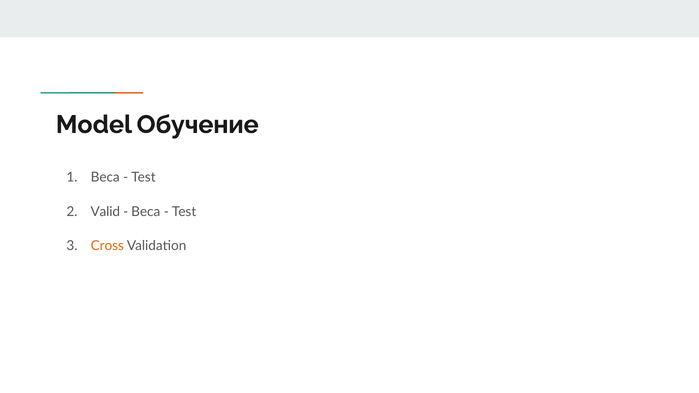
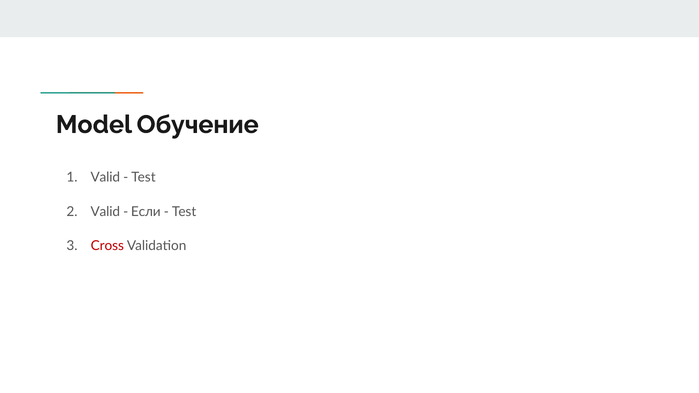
Веса: Веса -> Valid (105, 177)
Веса: Веса -> Если (146, 212)
Cross colour: orange -> red (107, 246)
